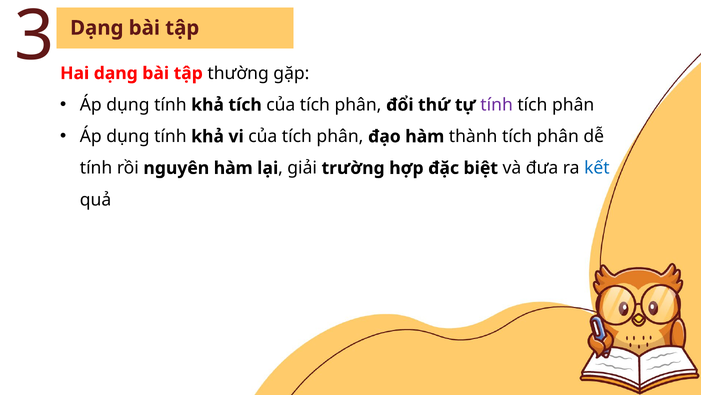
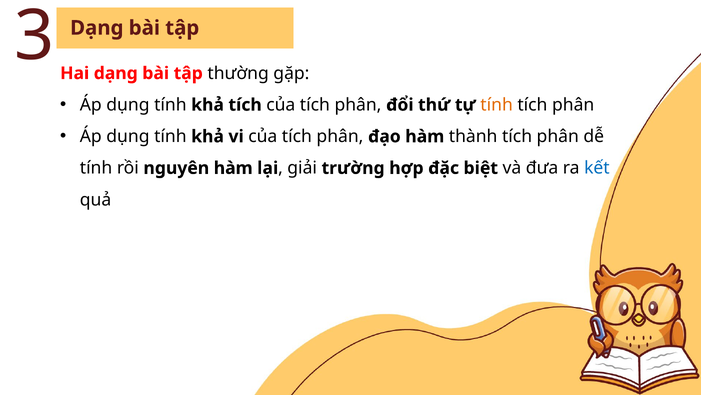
tính colour: purple -> orange (497, 105)
